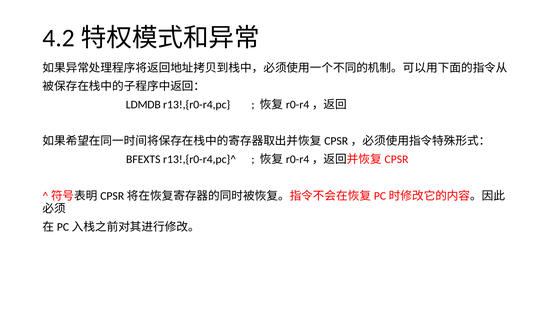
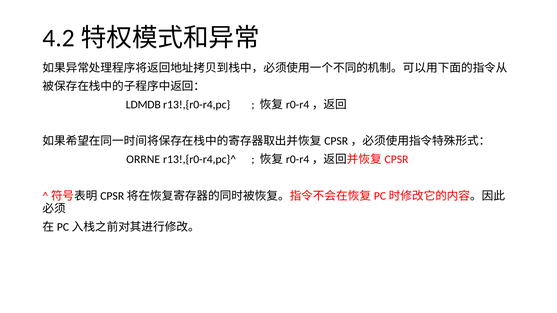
BFEXTS: BFEXTS -> ORRNE (143, 160)
